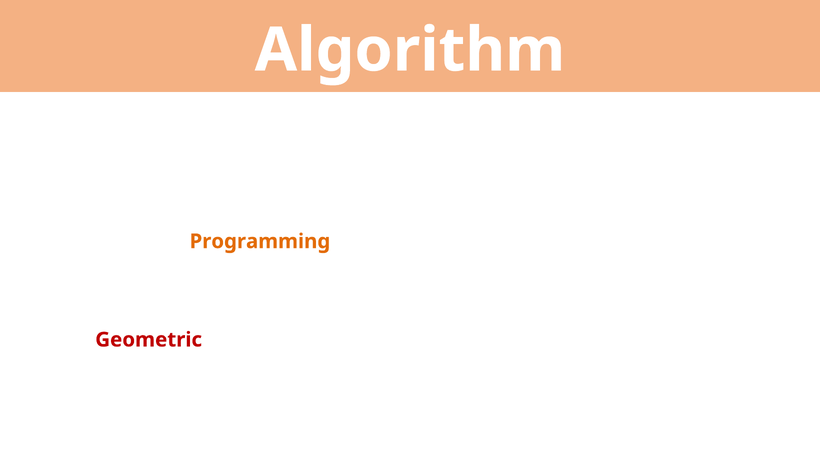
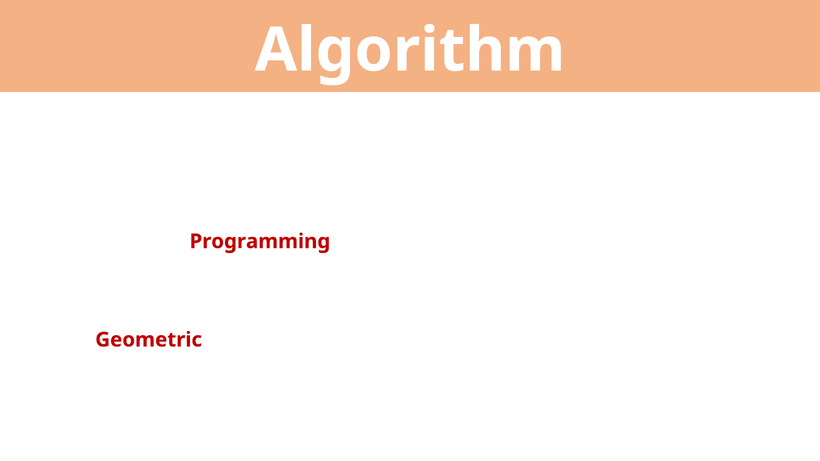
Programming colour: orange -> red (260, 242)
